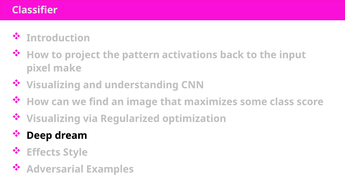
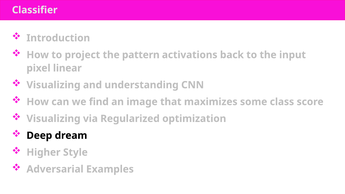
make: make -> linear (67, 68)
Effects: Effects -> Higher (43, 152)
